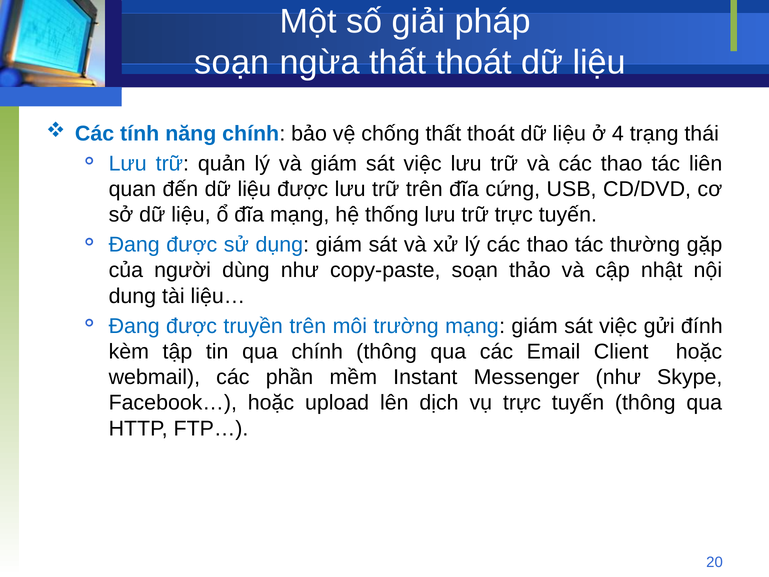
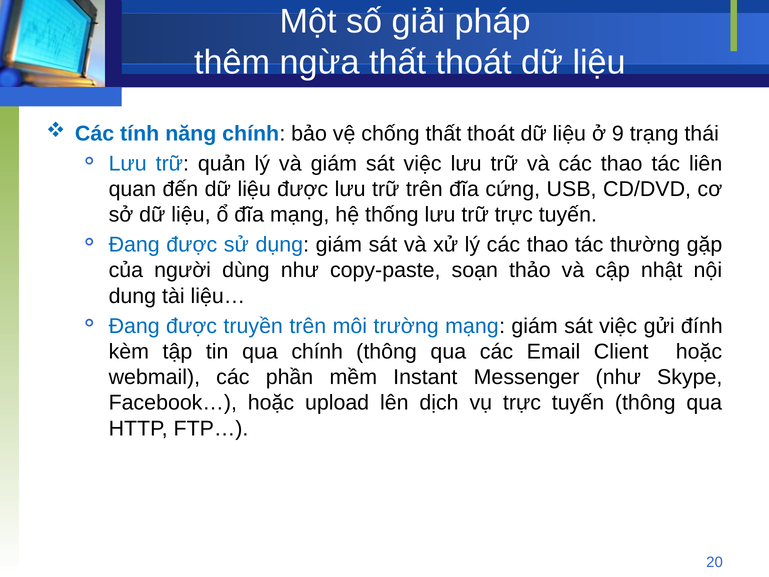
soạn: soạn -> thêm (232, 63)
4: 4 -> 9 (618, 134)
